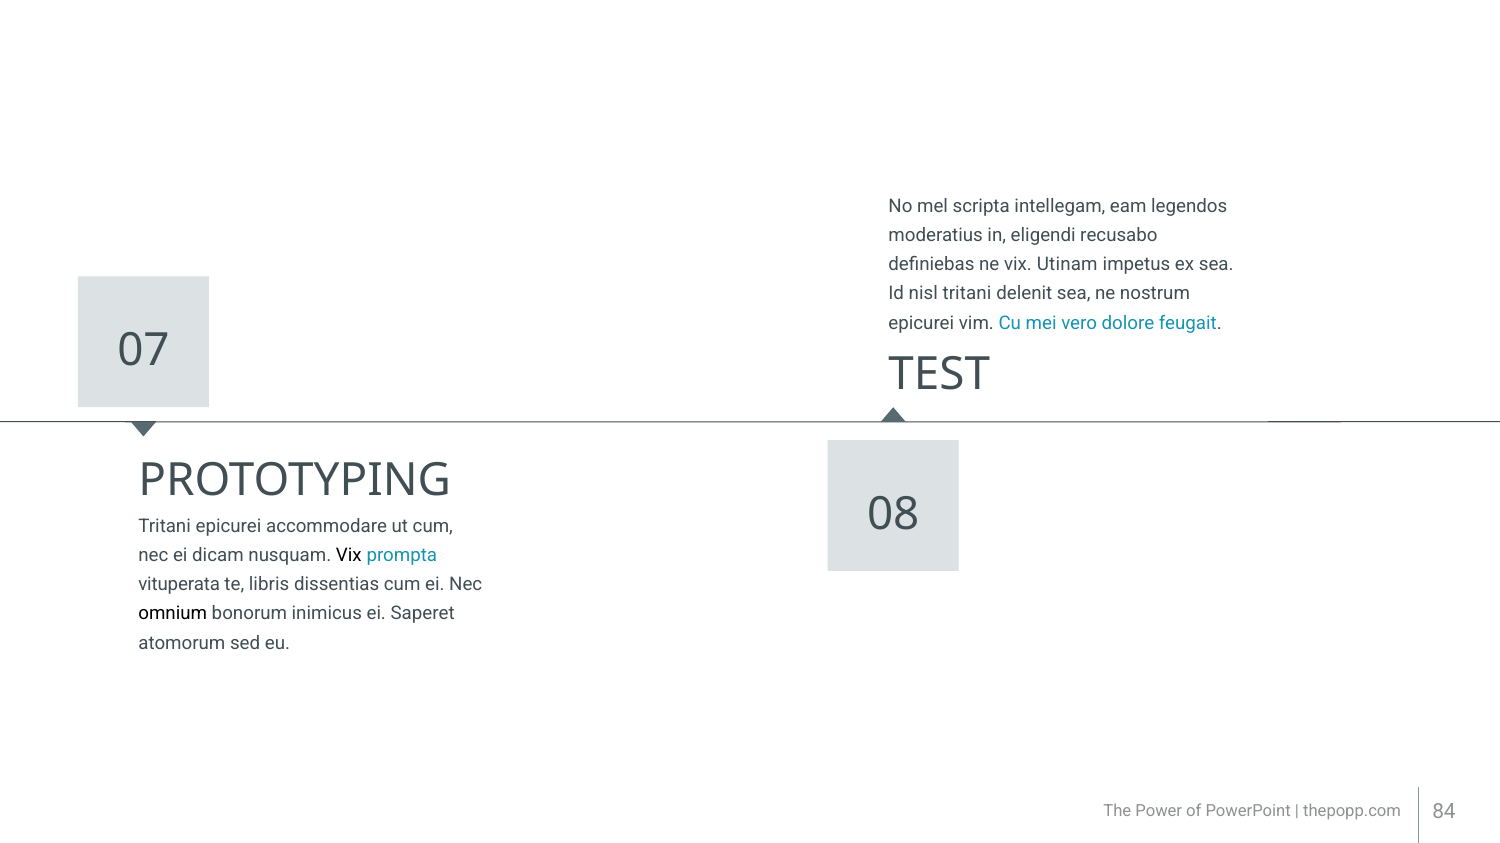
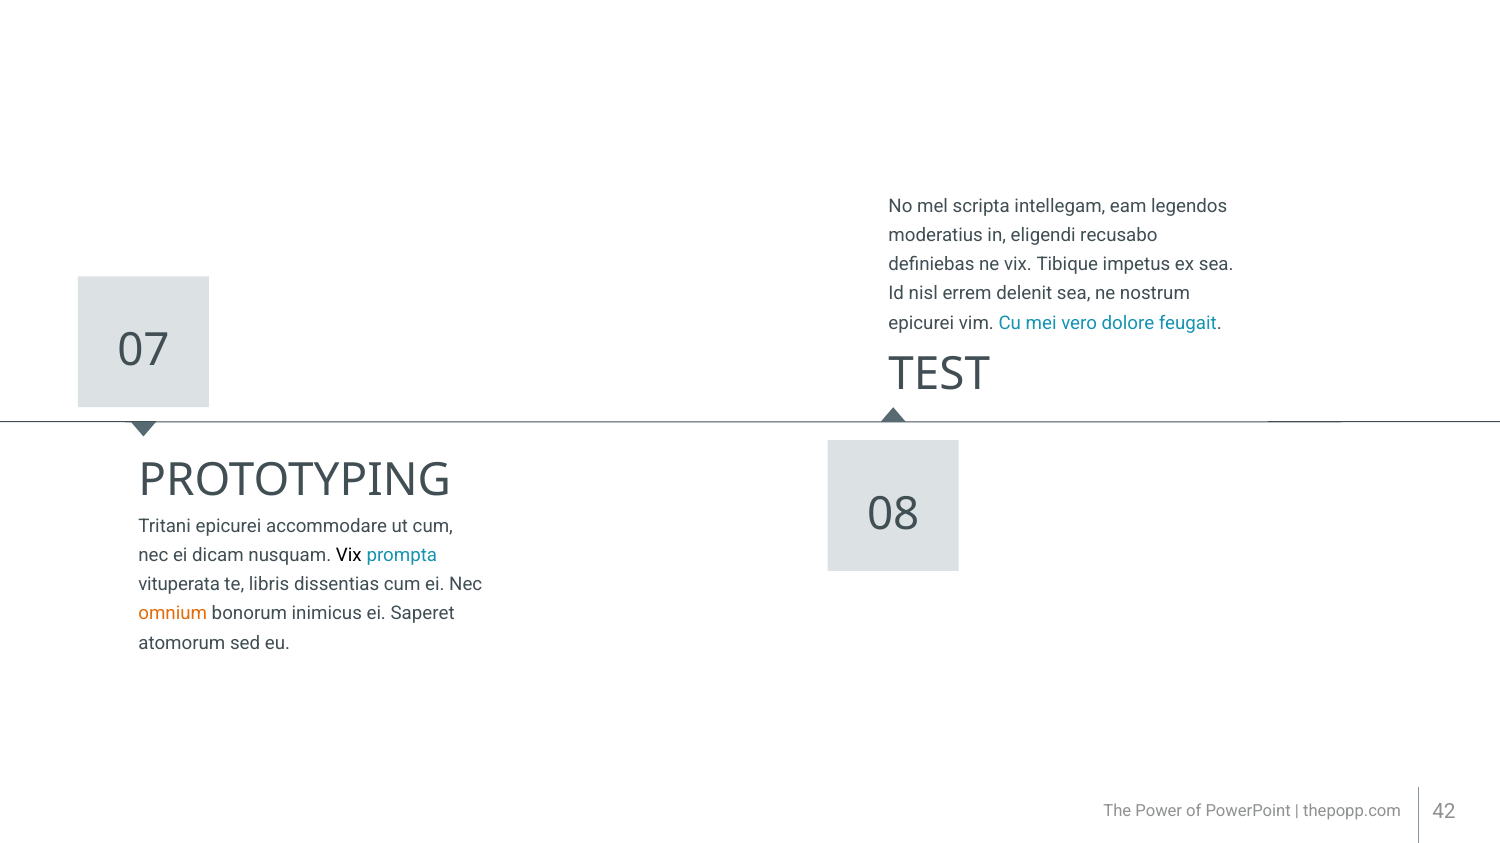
Utinam: Utinam -> Tibique (1067, 265)
nisl tritani: tritani -> errem (967, 294)
omnium colour: black -> orange (173, 614)
84: 84 -> 42 (1444, 812)
